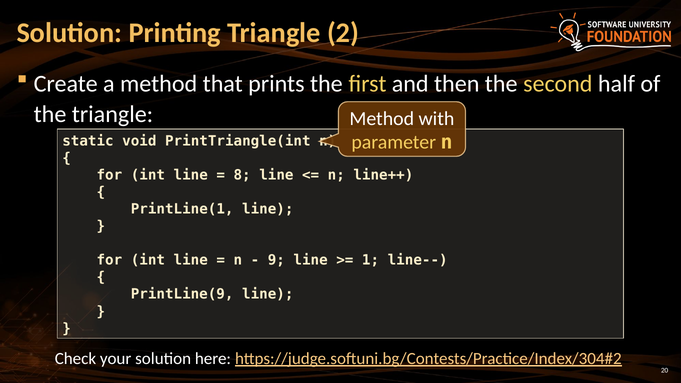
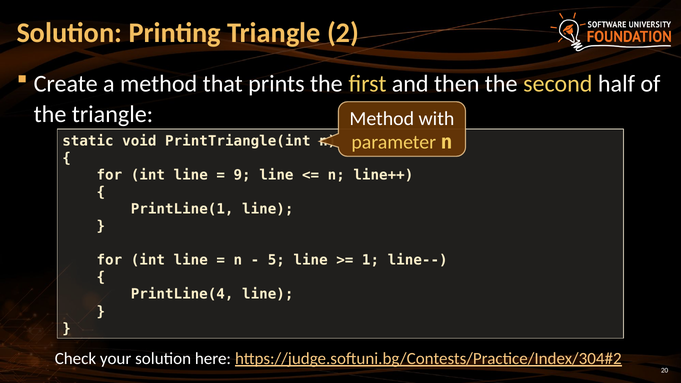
8: 8 -> 9 (242, 175)
9: 9 -> 5 (276, 260)
PrintLine(9: PrintLine(9 -> PrintLine(4 (182, 294)
